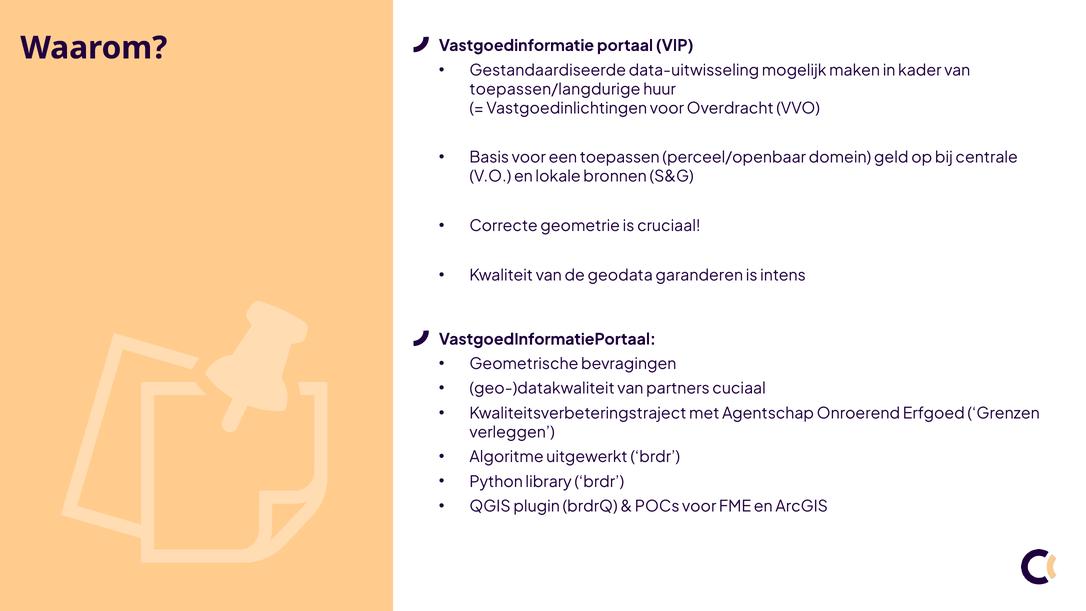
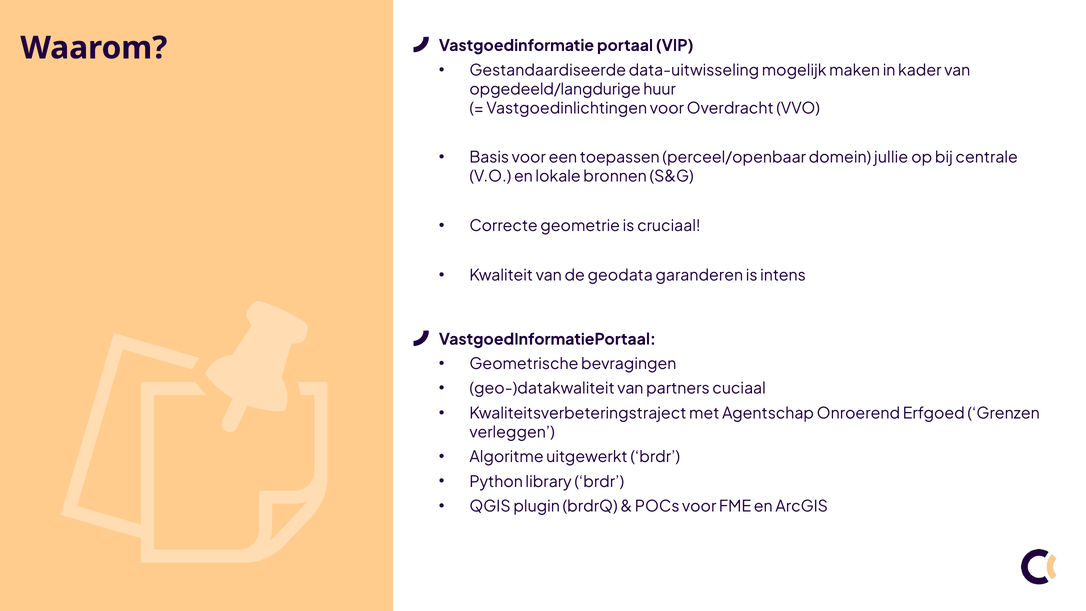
toepassen/langdurige: toepassen/langdurige -> opgedeeld/langdurige (555, 89)
geld: geld -> jullie (891, 158)
